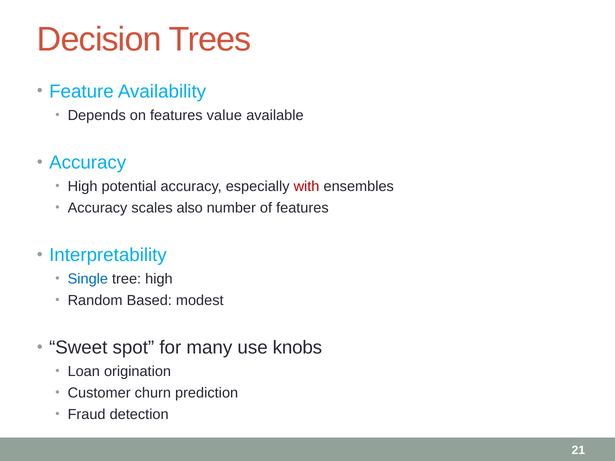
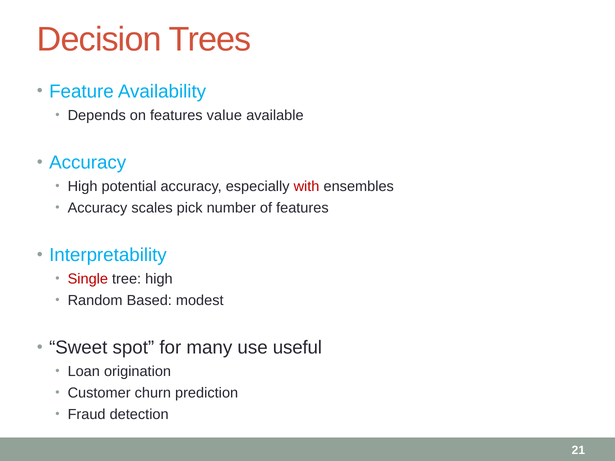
also: also -> pick (190, 208)
Single colour: blue -> red (88, 279)
knobs: knobs -> useful (297, 348)
